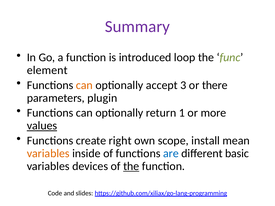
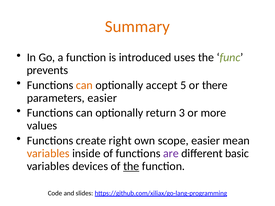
Summary colour: purple -> orange (137, 27)
loop: loop -> uses (185, 57)
element: element -> prevents (47, 70)
3: 3 -> 5 (183, 85)
parameters plugin: plugin -> easier (102, 98)
1: 1 -> 3 (182, 113)
values underline: present -> none (42, 126)
scope install: install -> easier (206, 141)
are colour: blue -> purple (171, 154)
